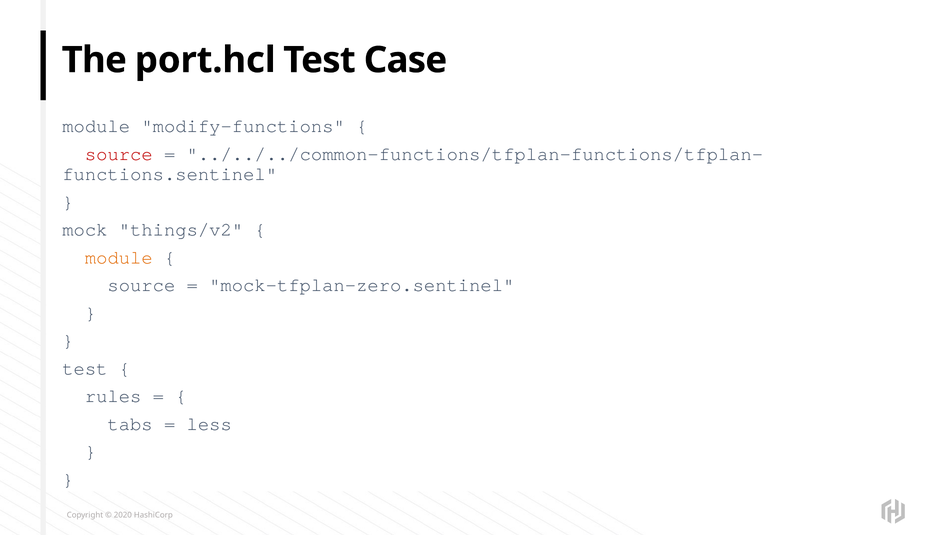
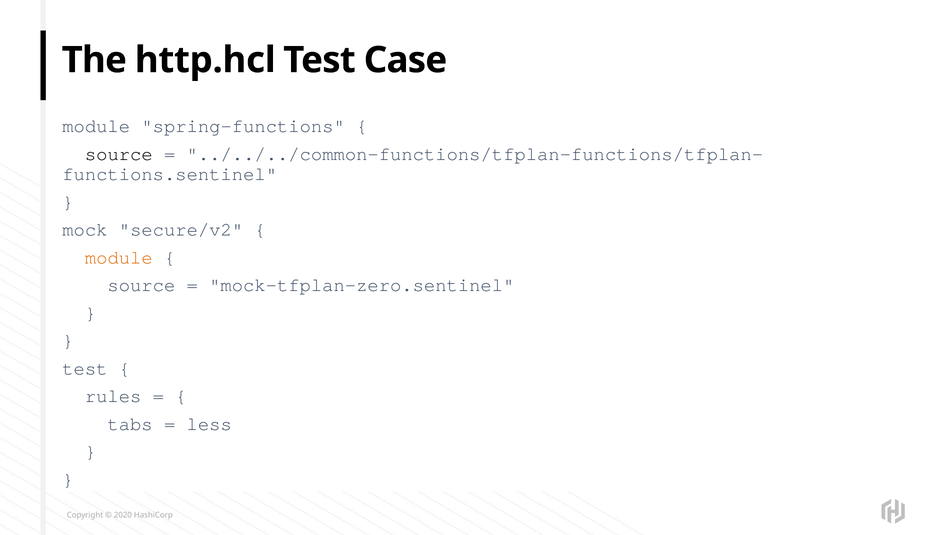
port.hcl: port.hcl -> http.hcl (205, 60)
modify-functions: modify-functions -> spring-functions (243, 126)
source colour: red -> black (119, 154)
things/v2: things/v2 -> secure/v2 (181, 230)
